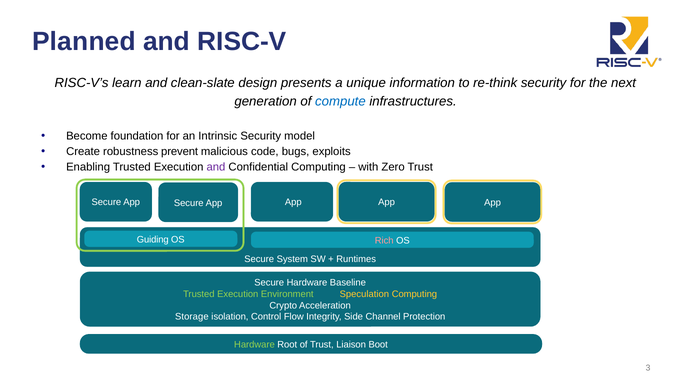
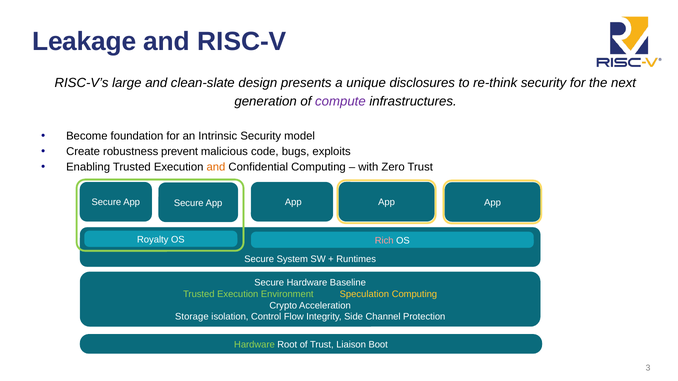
Planned: Planned -> Leakage (84, 42)
learn: learn -> large (127, 83)
information: information -> disclosures (422, 83)
compute colour: blue -> purple (340, 101)
and colour: purple -> orange (216, 167)
Guiding: Guiding -> Royalty (153, 240)
